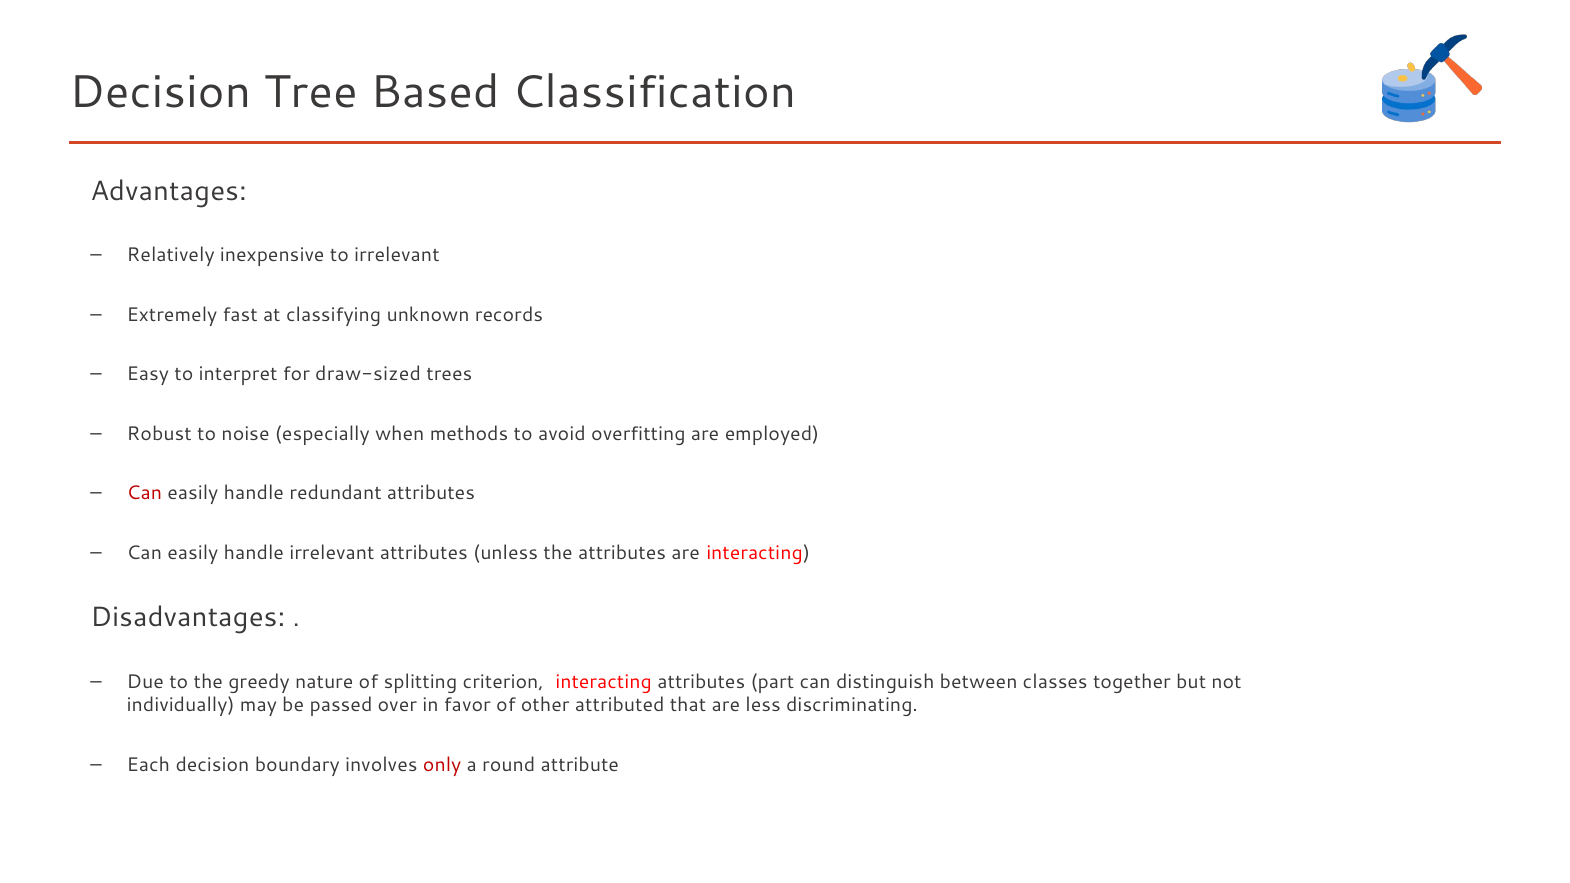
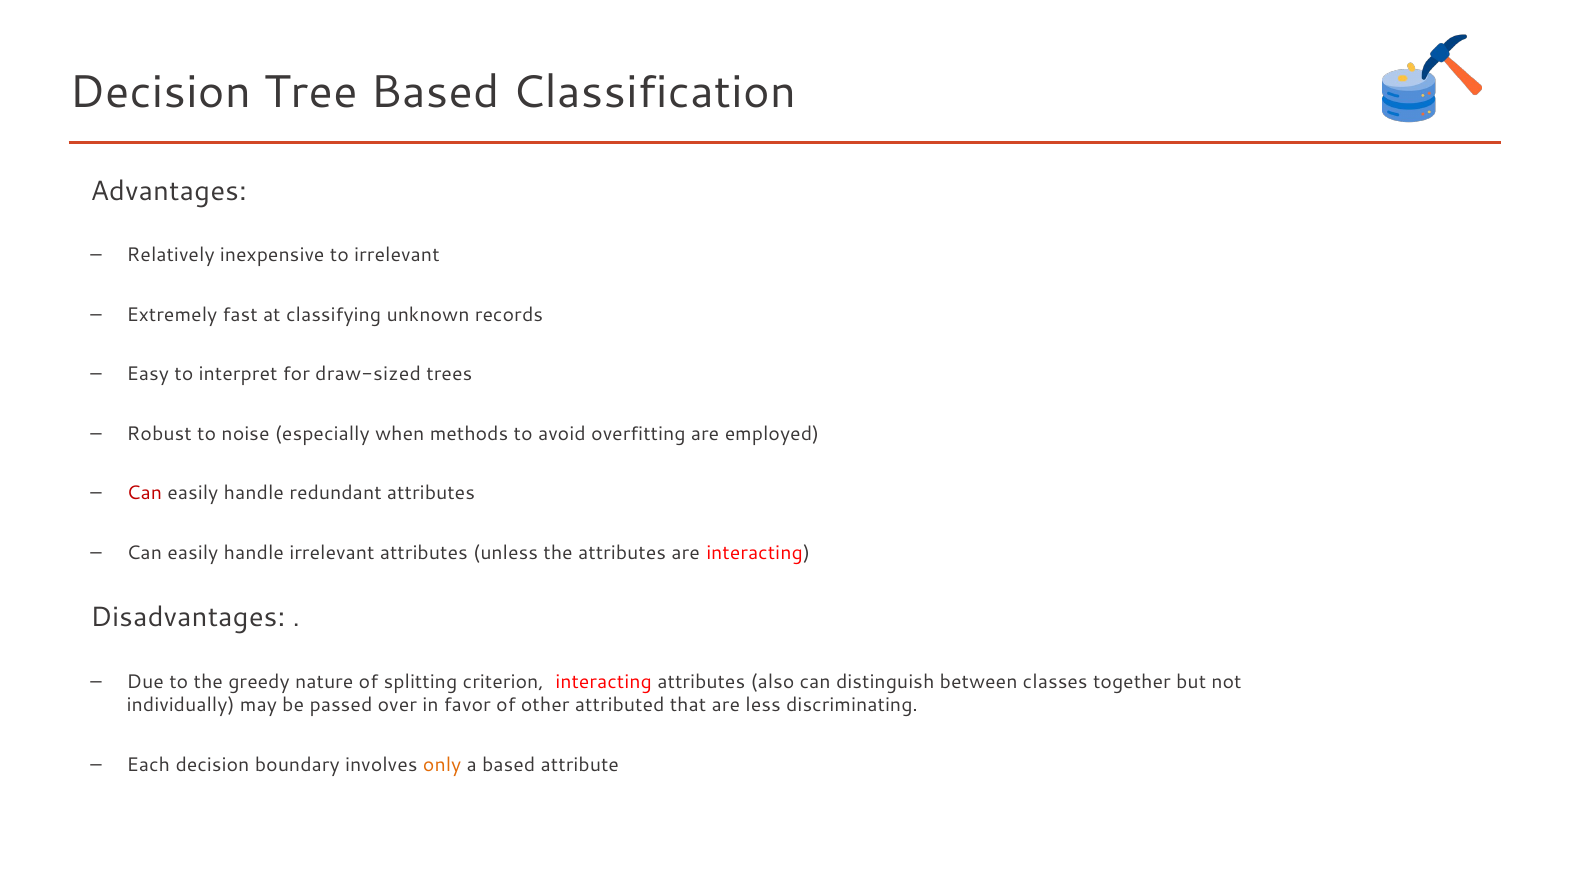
part: part -> also (772, 682)
only colour: red -> orange (442, 765)
a round: round -> based (509, 765)
